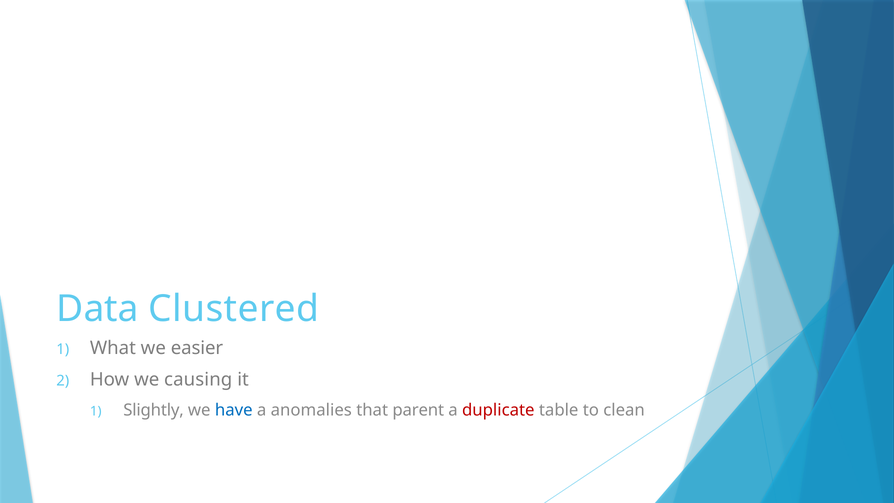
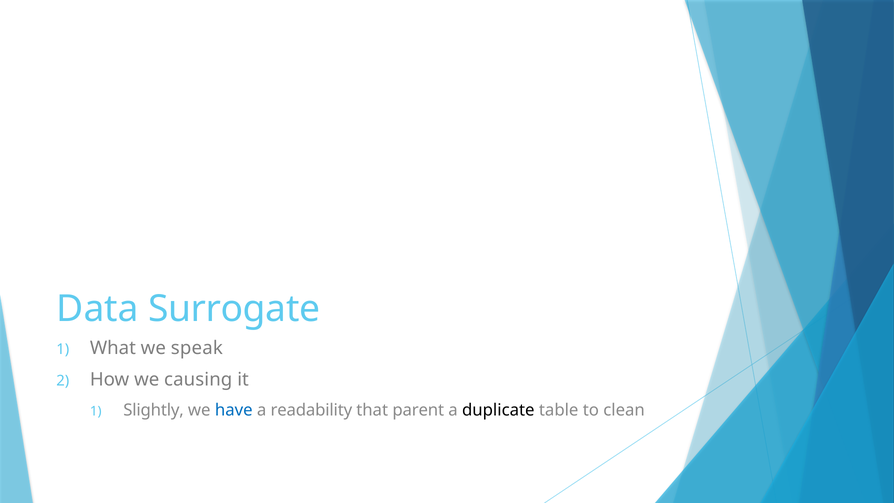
Clustered: Clustered -> Surrogate (234, 309)
easier: easier -> speak (197, 348)
anomalies: anomalies -> readability (311, 410)
duplicate colour: red -> black (498, 410)
